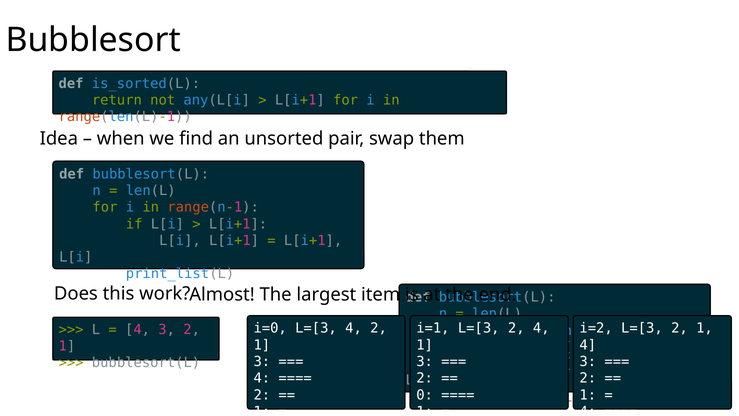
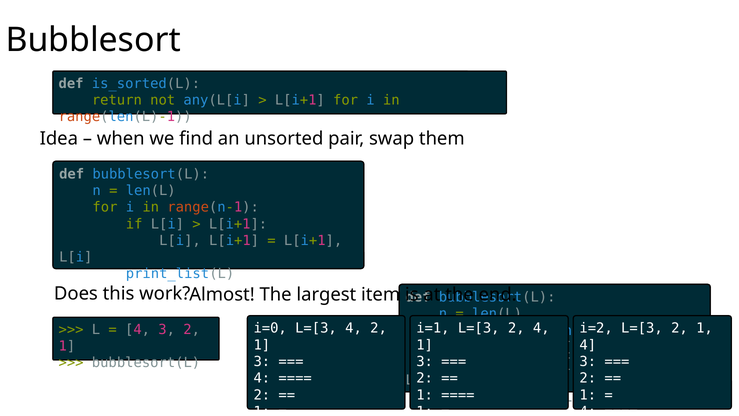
0: 0 -> 1 (425, 395)
